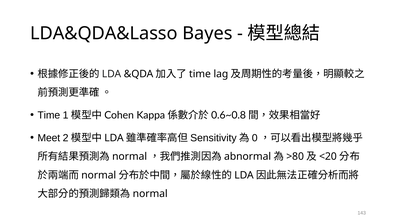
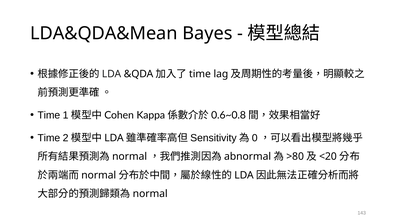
LDA&QDA&Lasso: LDA&QDA&Lasso -> LDA&QDA&Mean (104, 33)
Meet: Meet -> Time (49, 138)
